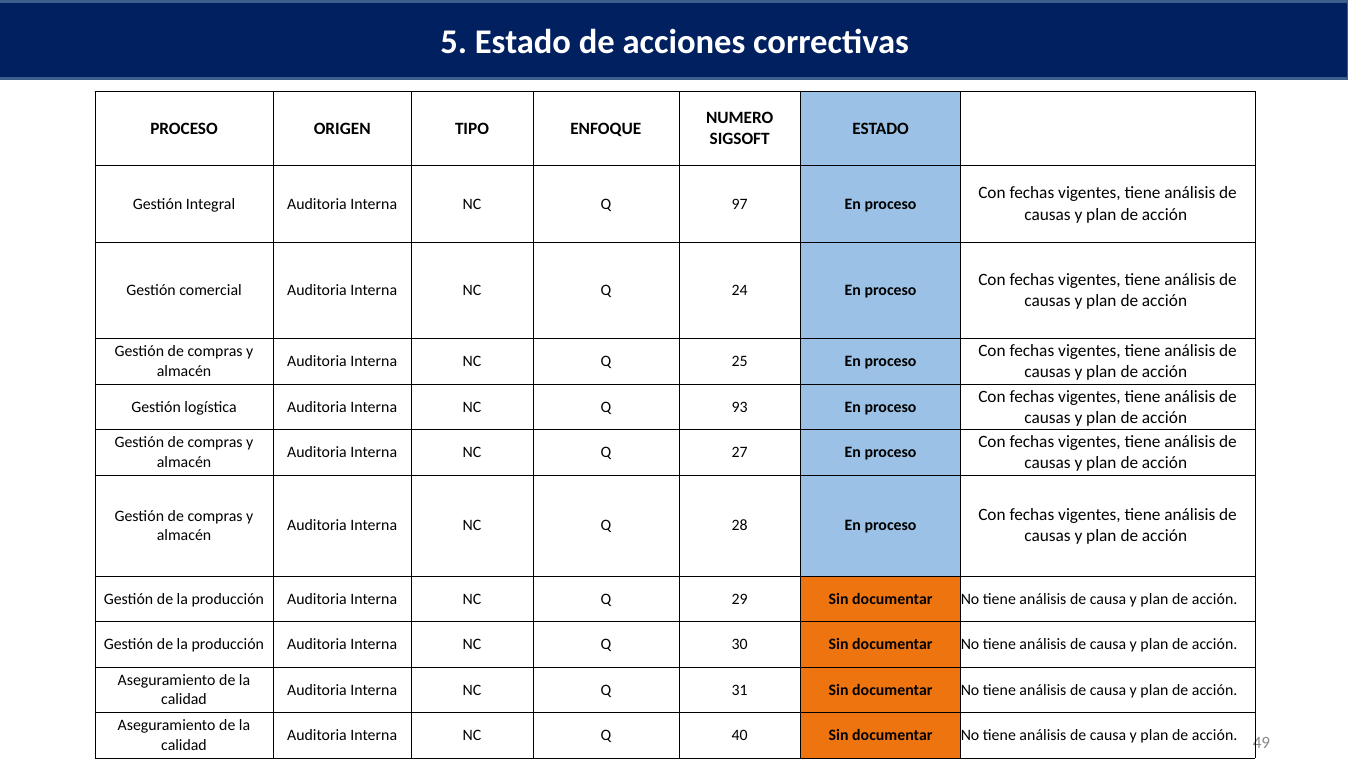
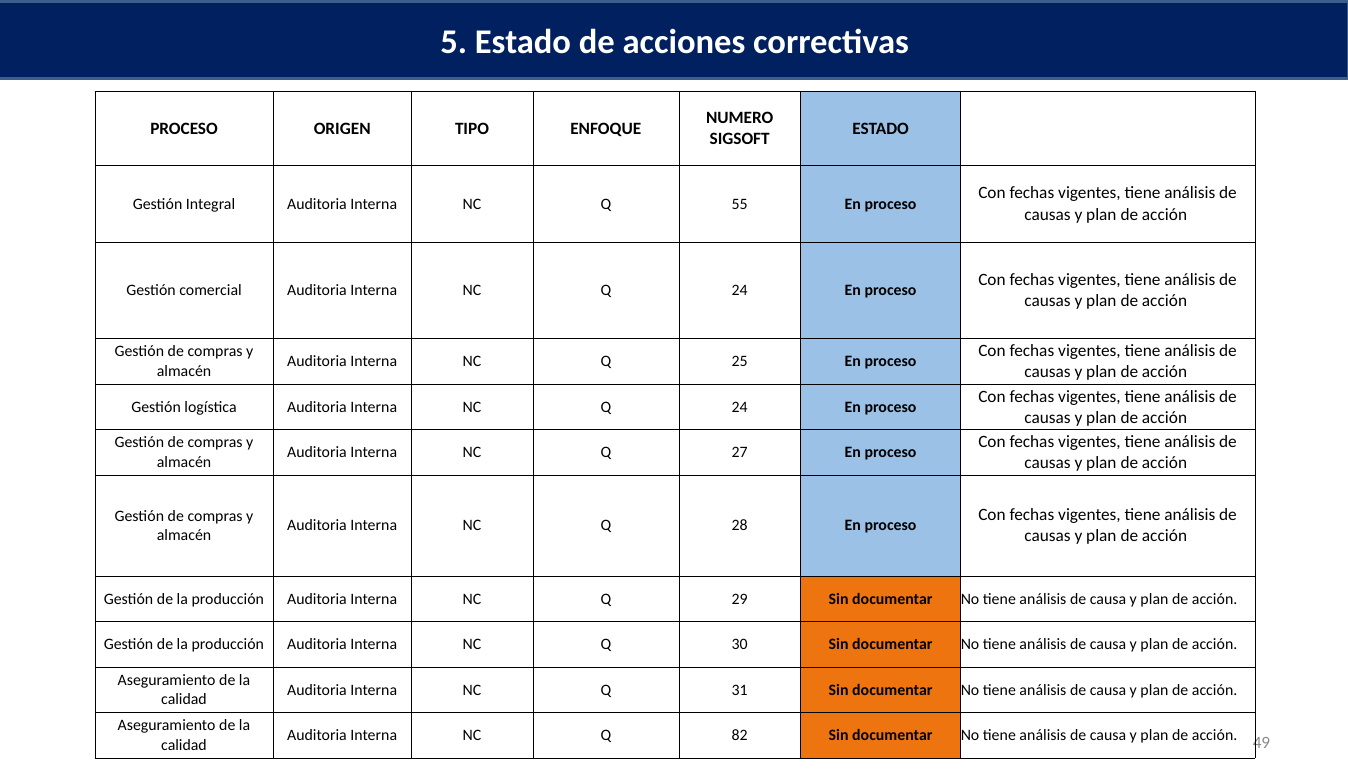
97: 97 -> 55 (740, 204)
93: 93 -> 24 (740, 407)
40: 40 -> 82 (740, 735)
